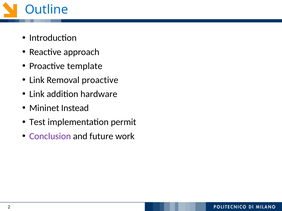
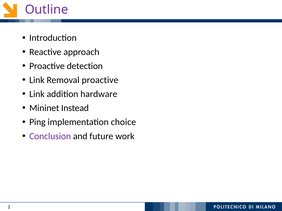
Outline colour: blue -> purple (46, 10)
template: template -> detection (85, 66)
Test: Test -> Ping (37, 122)
permit: permit -> choice (123, 122)
